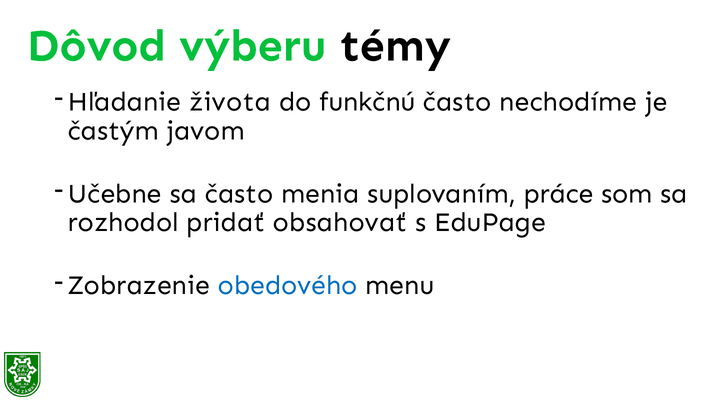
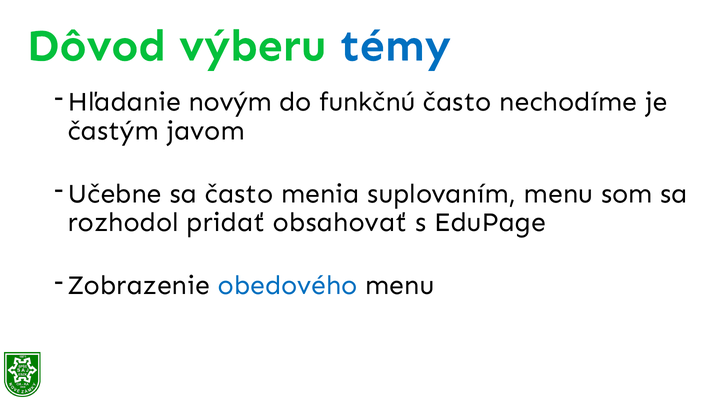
témy colour: black -> blue (395, 46)
života: života -> novým (230, 102)
suplovaním práce: práce -> menu (559, 193)
